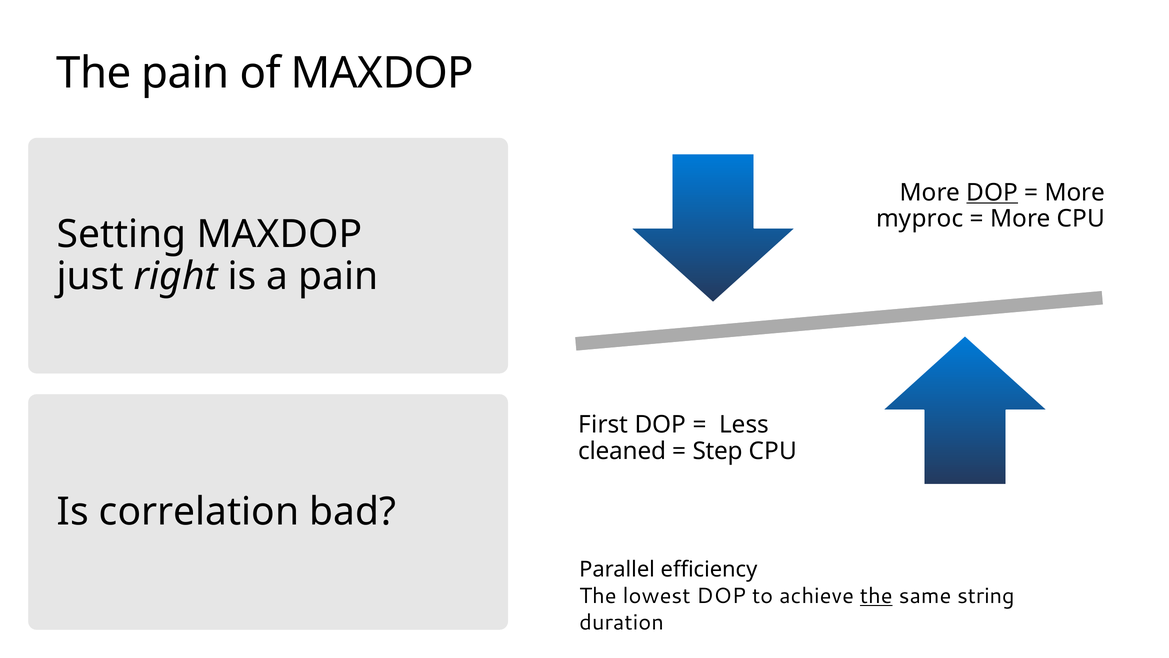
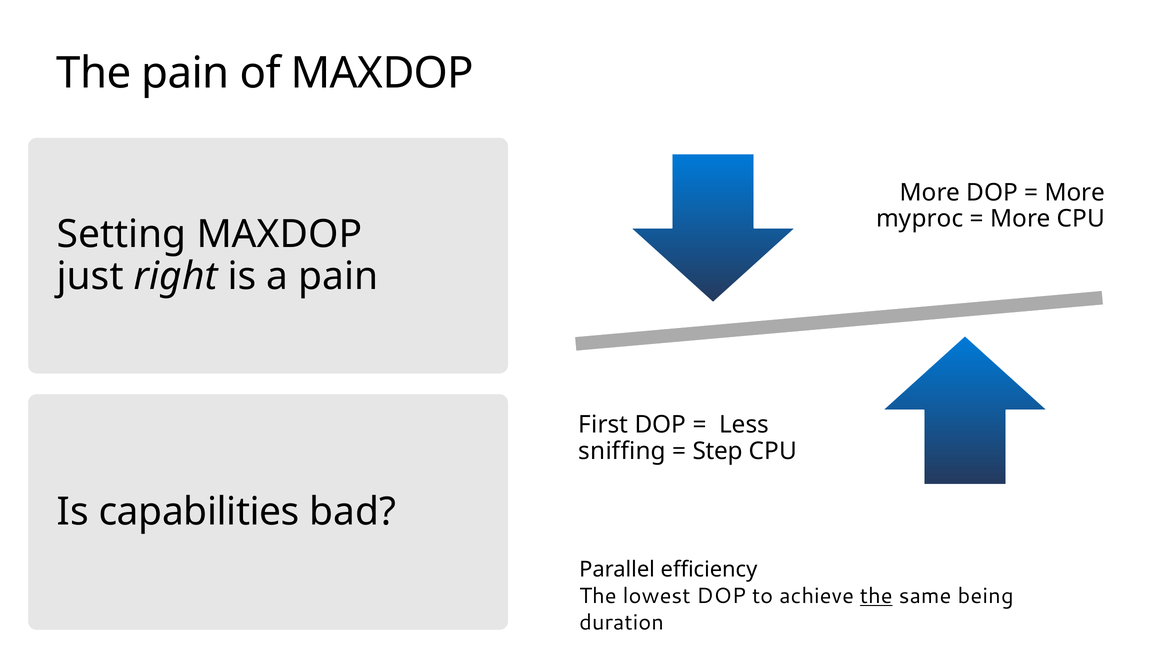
DOP underline: present -> none (992, 192)
cleaned: cleaned -> sniffing (622, 451)
correlation: correlation -> capabilities (199, 511)
string: string -> being (986, 596)
